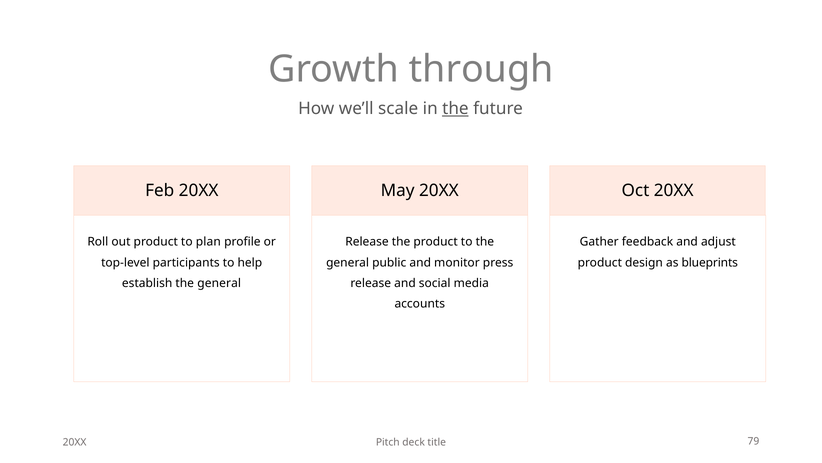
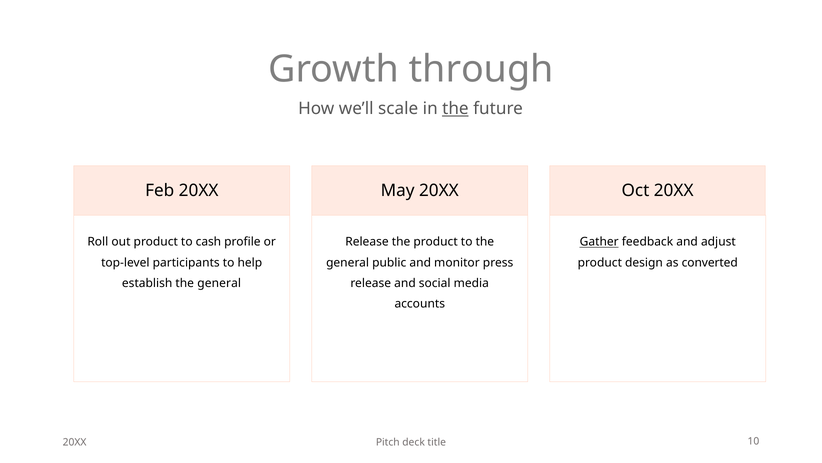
plan: plan -> cash (208, 242)
Gather underline: none -> present (599, 242)
blueprints: blueprints -> converted (710, 262)
79: 79 -> 10 (753, 441)
